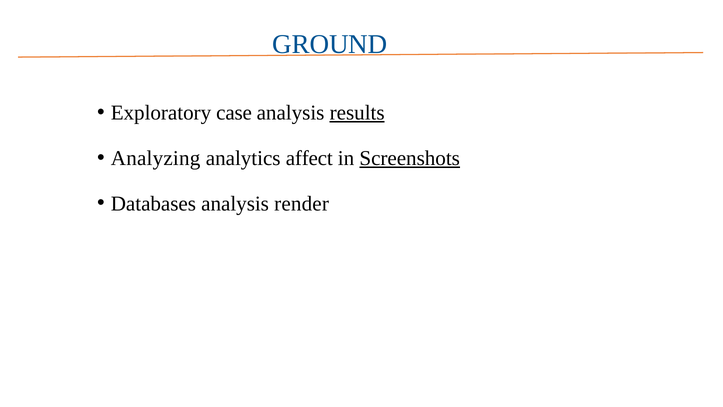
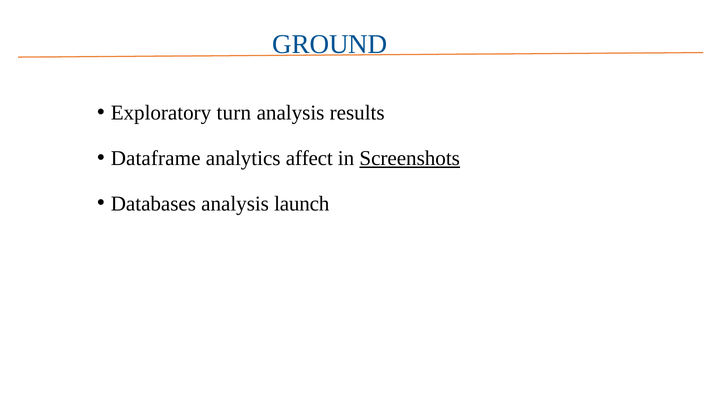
case: case -> turn (234, 113)
results underline: present -> none (357, 113)
Analyzing: Analyzing -> Dataframe (156, 158)
render: render -> launch (302, 204)
